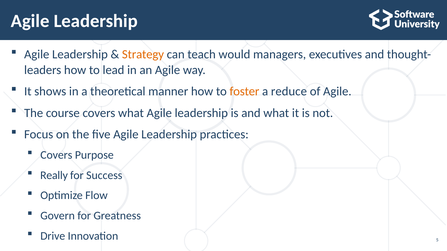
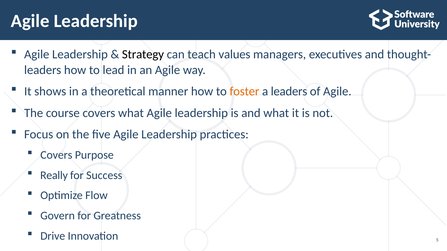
Strategy colour: orange -> black (143, 54)
would: would -> values (234, 54)
a reduce: reduce -> leaders (289, 92)
